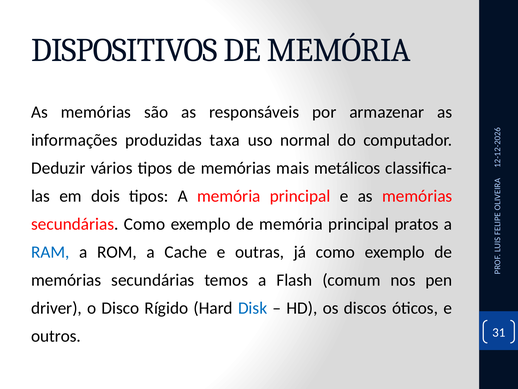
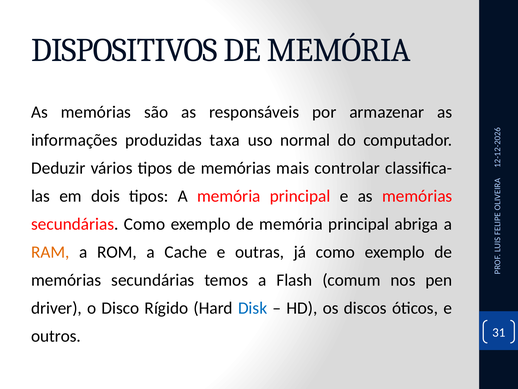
metálicos: metálicos -> controlar (347, 168)
pratos: pratos -> abriga (416, 224)
RAM colour: blue -> orange (50, 252)
